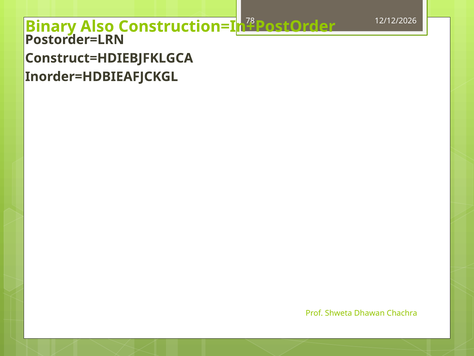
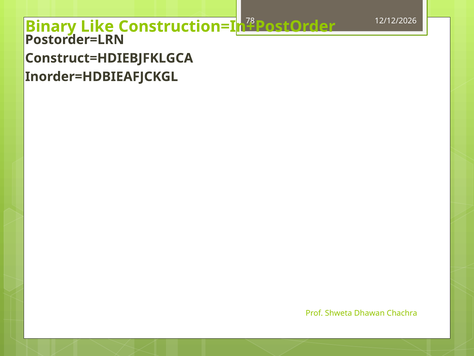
Also: Also -> Like (97, 26)
